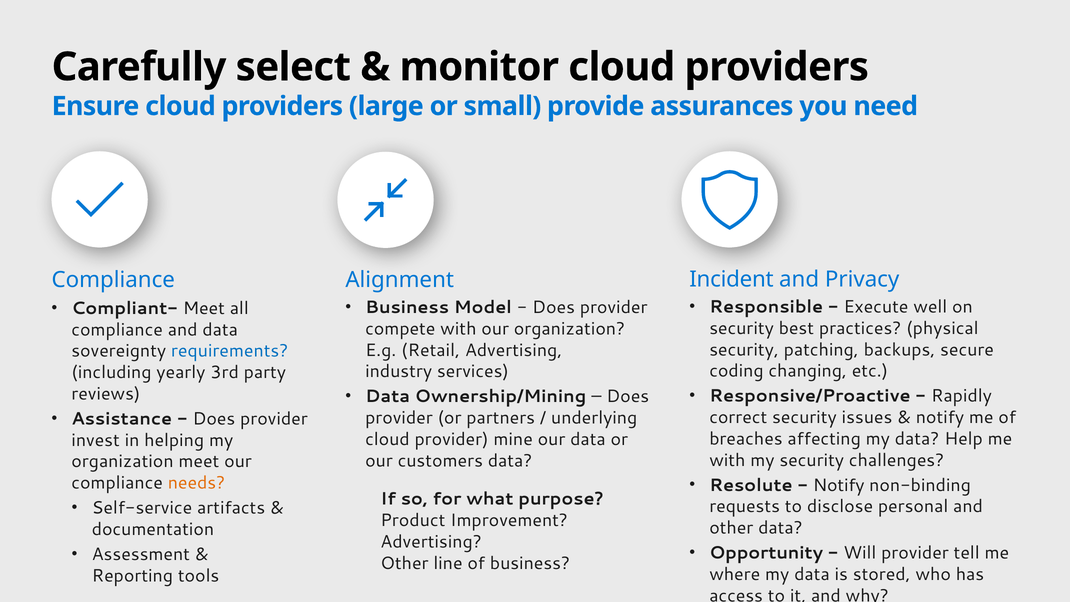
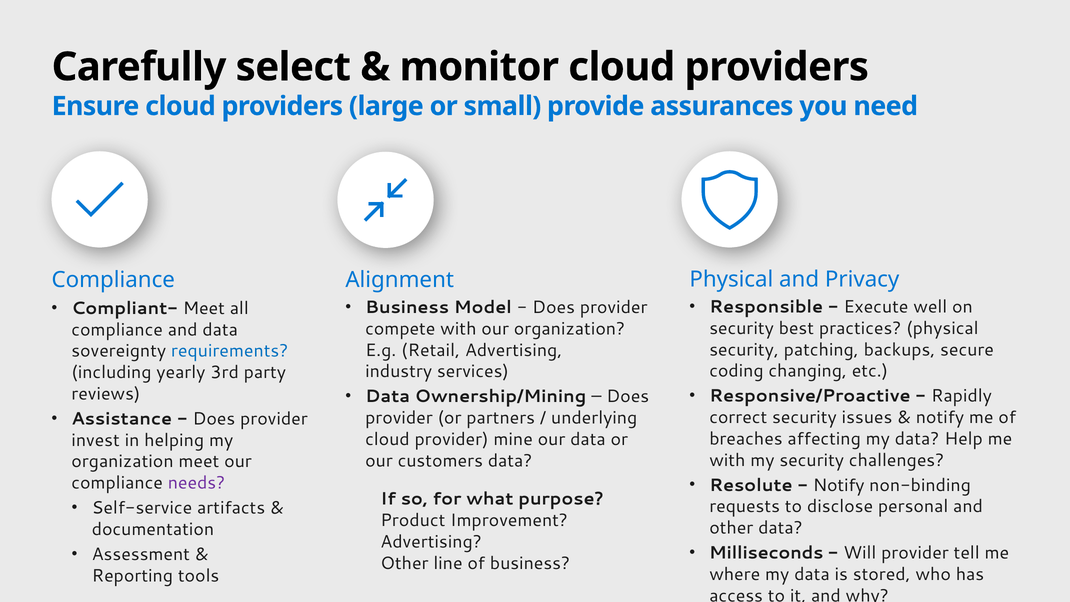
Incident: Incident -> Physical (731, 279)
needs colour: orange -> purple (197, 483)
Opportunity: Opportunity -> Milliseconds (766, 553)
